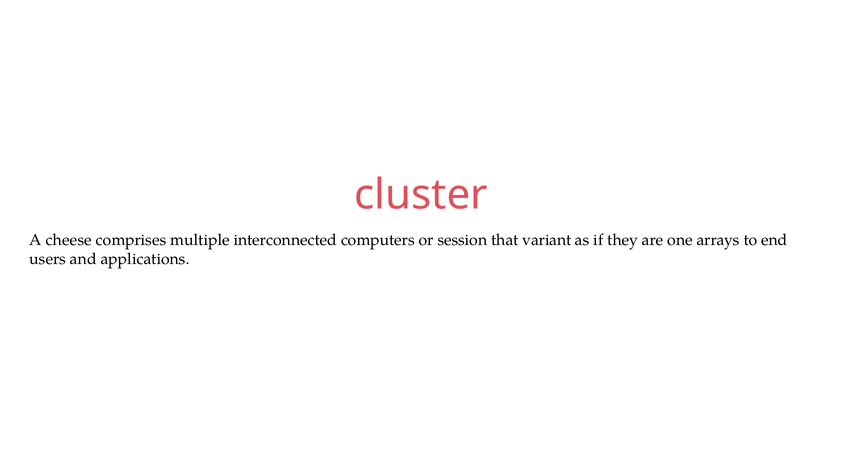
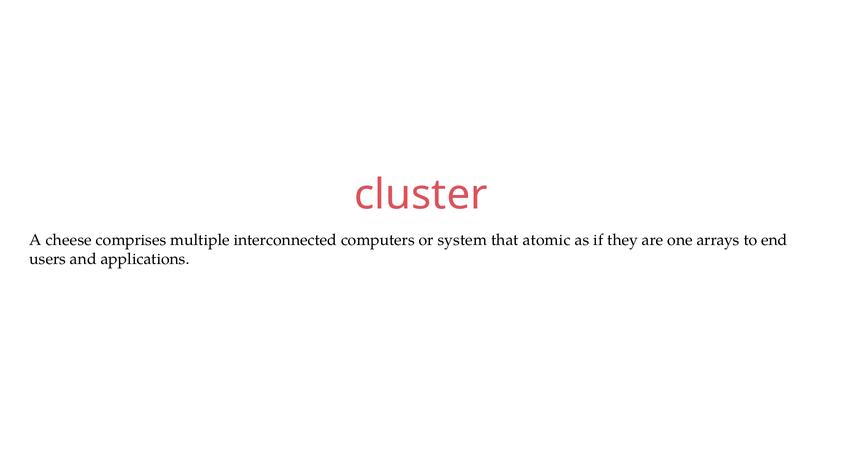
session: session -> system (462, 240)
variant: variant -> atomic (547, 240)
